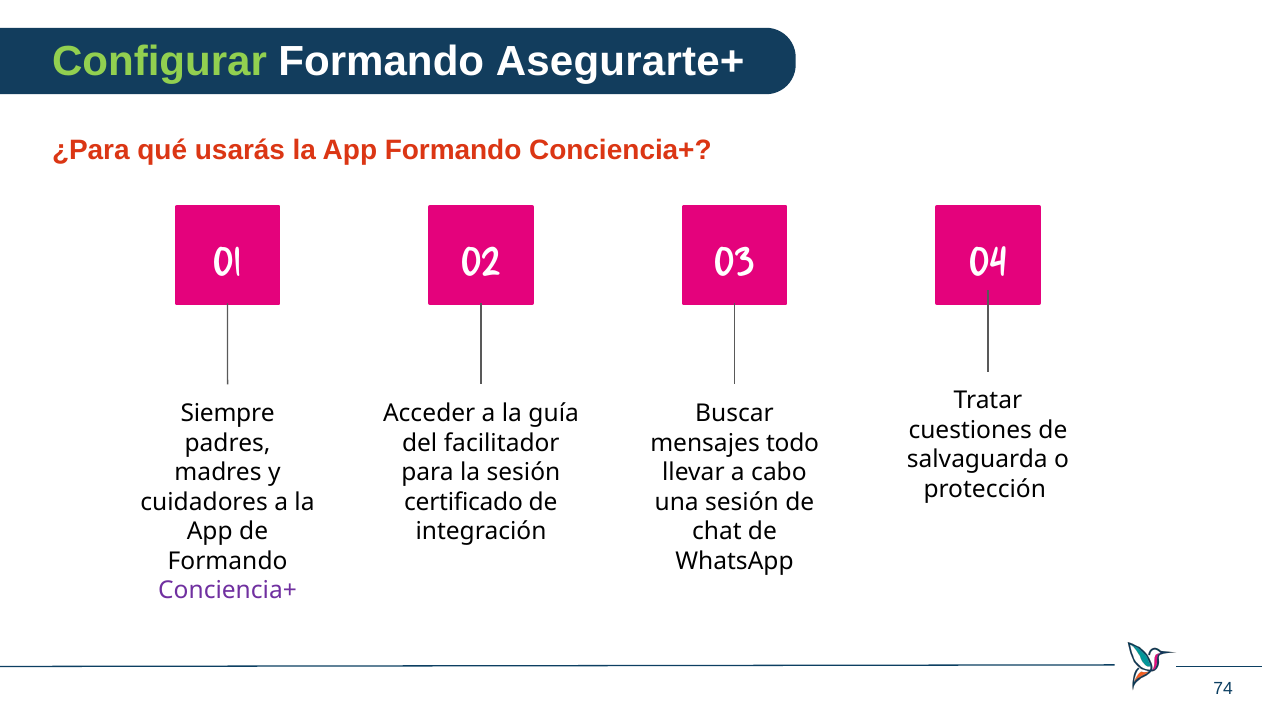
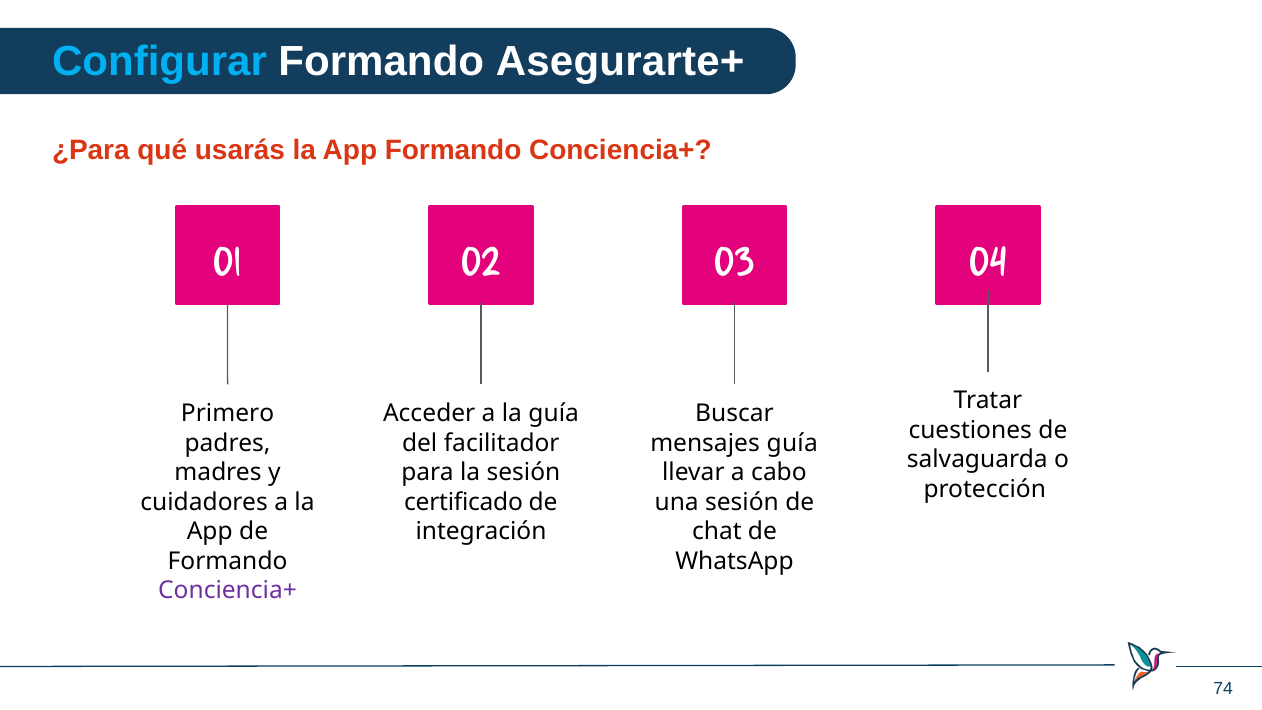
Configurar colour: light green -> light blue (159, 62)
Siempre: Siempre -> Primero (228, 414)
mensajes todo: todo -> guía (792, 443)
